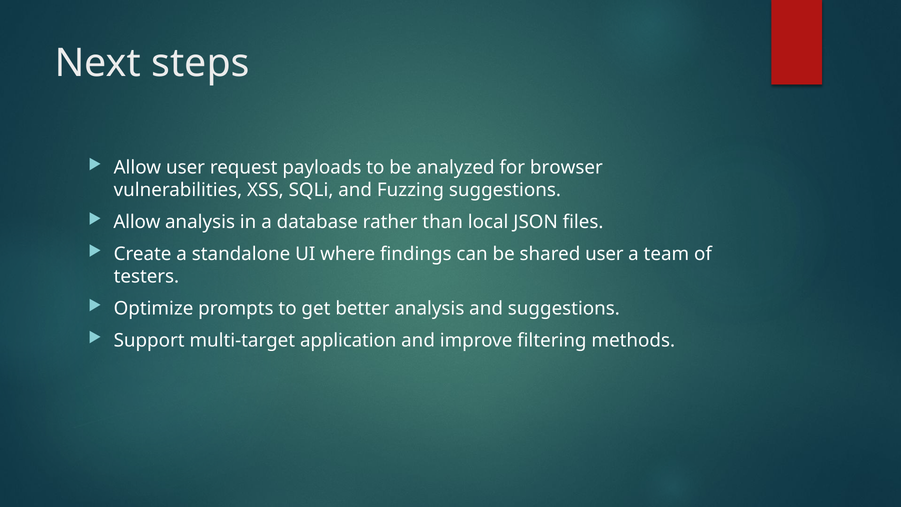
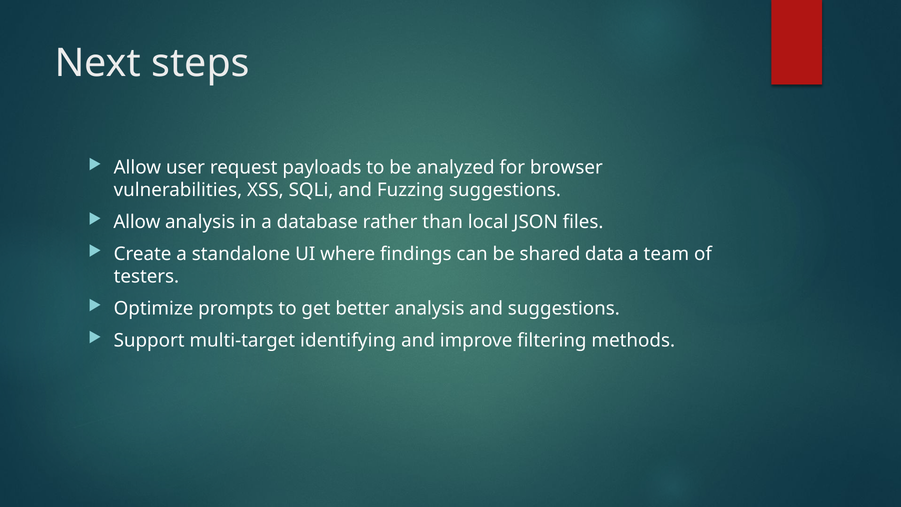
shared user: user -> data (604, 254)
application: application -> identifying (348, 340)
